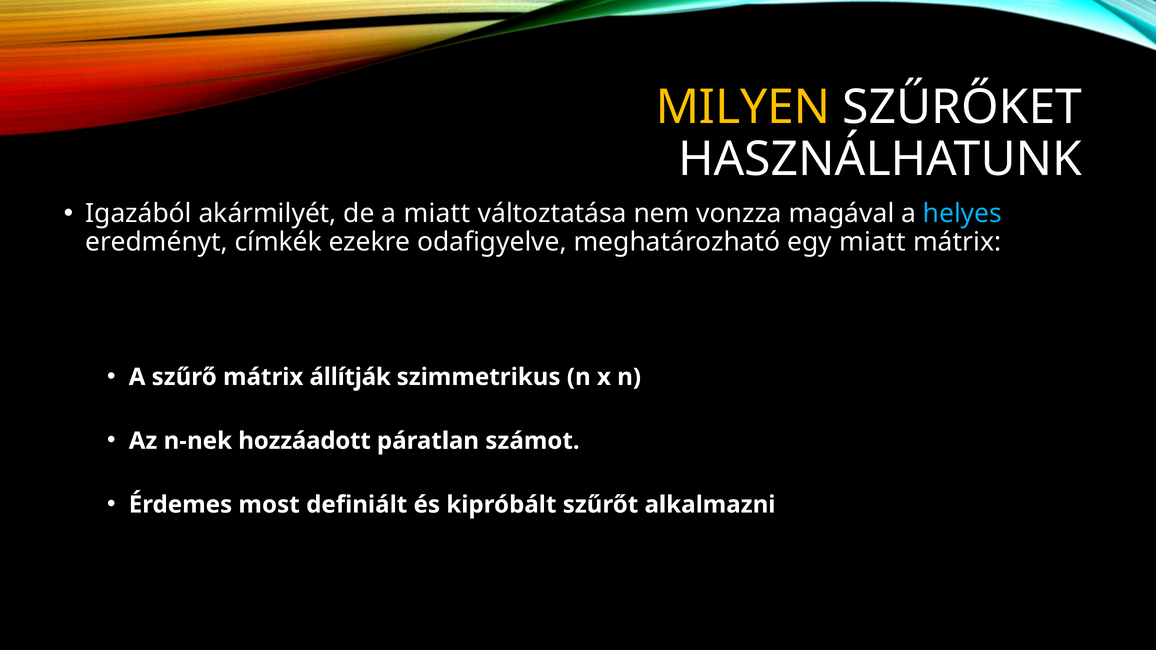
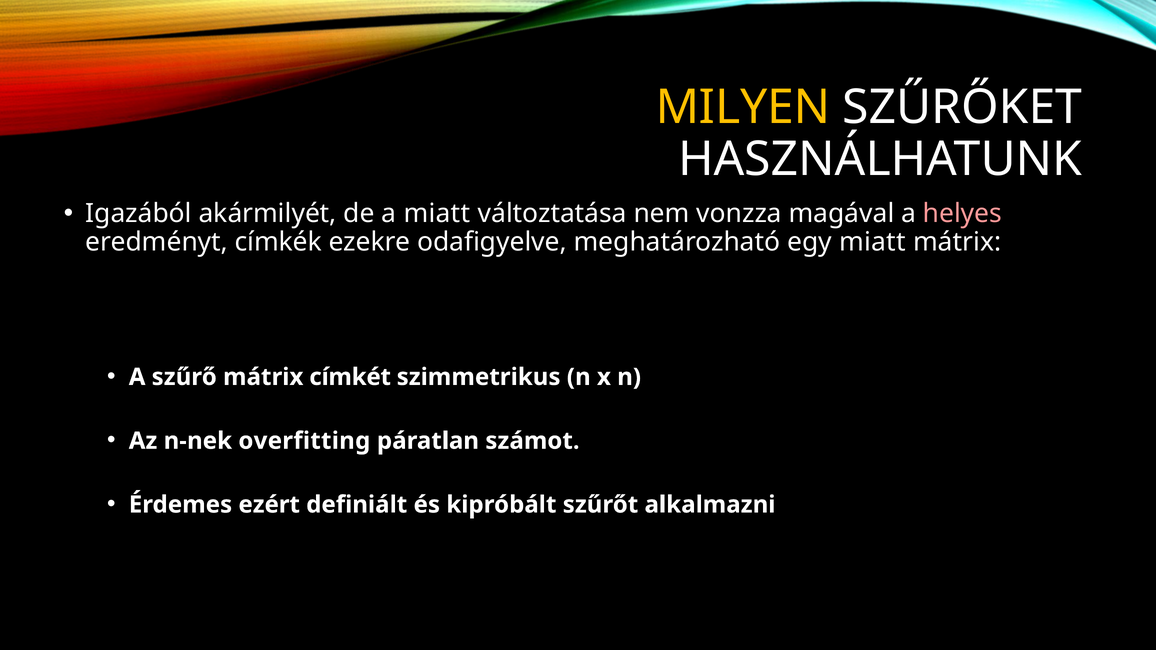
helyes colour: light blue -> pink (962, 214)
állítják: állítják -> címkét (350, 377)
hozzáadott: hozzáadott -> overfitting (304, 441)
most: most -> ezért (269, 505)
